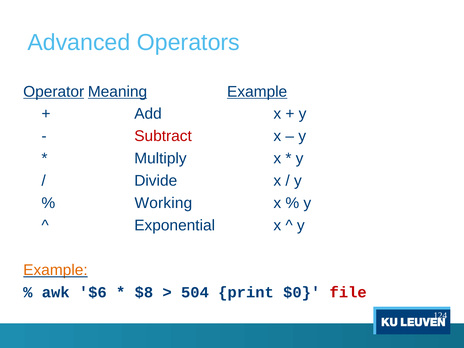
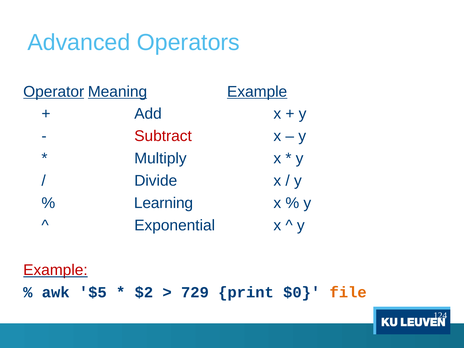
Working: Working -> Learning (164, 203)
Example colour: orange -> red (55, 270)
$6: $6 -> $5 (93, 292)
$8: $8 -> $2 (144, 292)
504: 504 -> 729 (195, 292)
file colour: red -> orange (348, 292)
